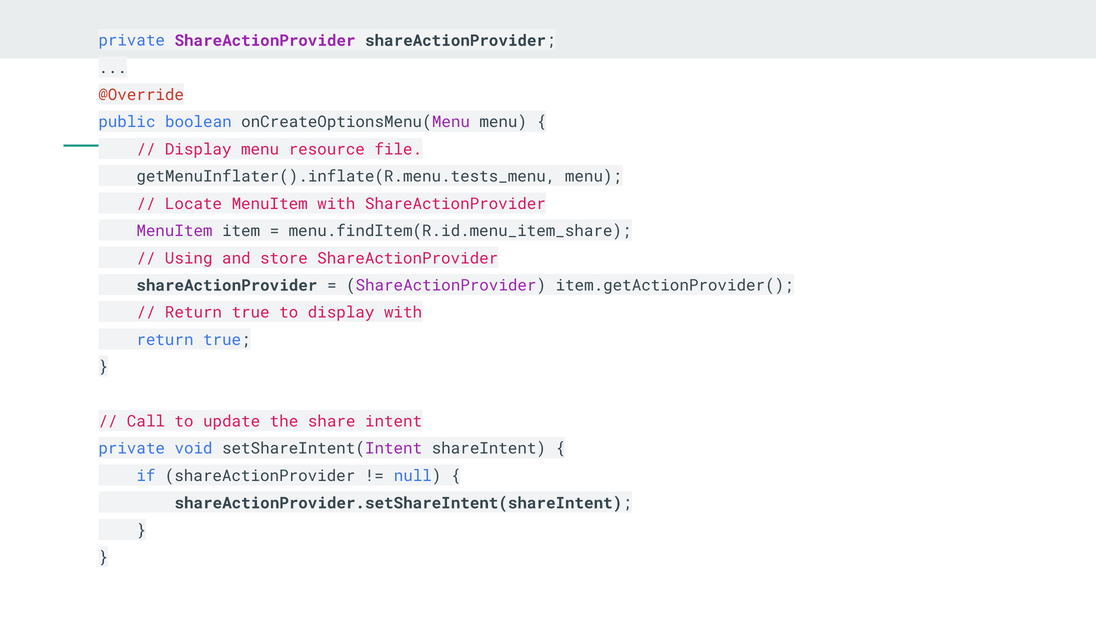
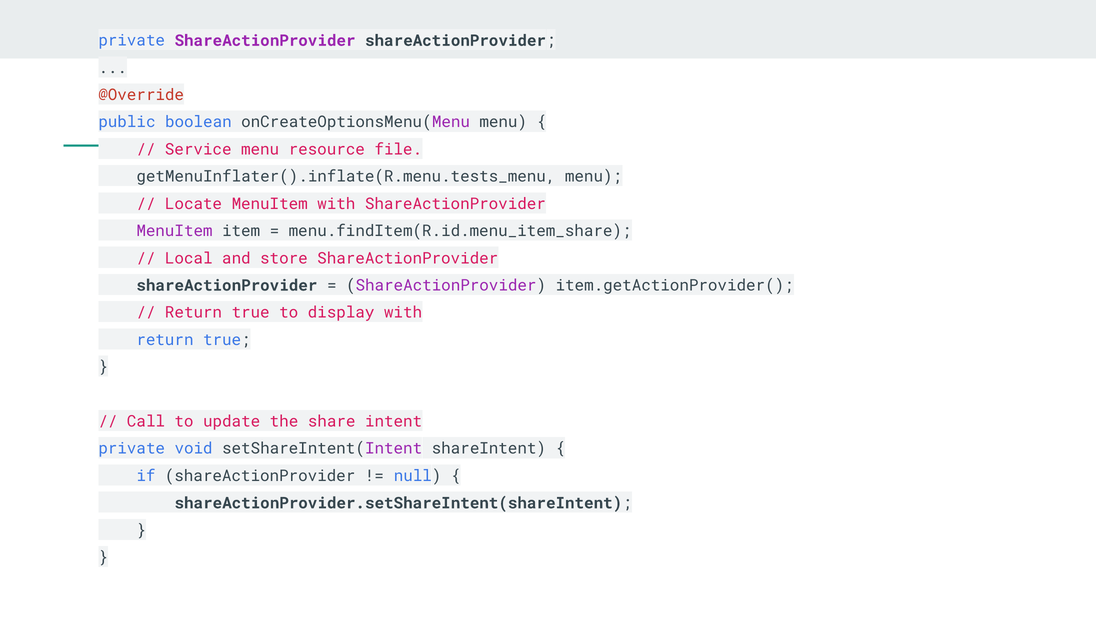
Display: Display -> Service (198, 149)
Using: Using -> Local (189, 258)
